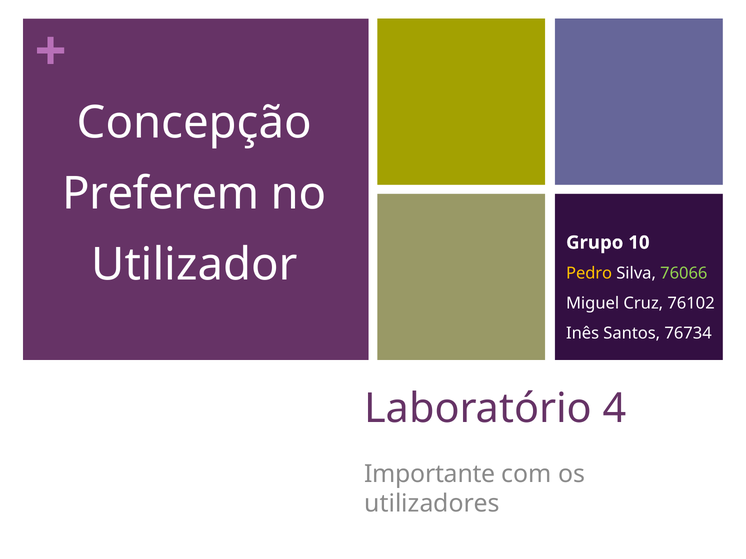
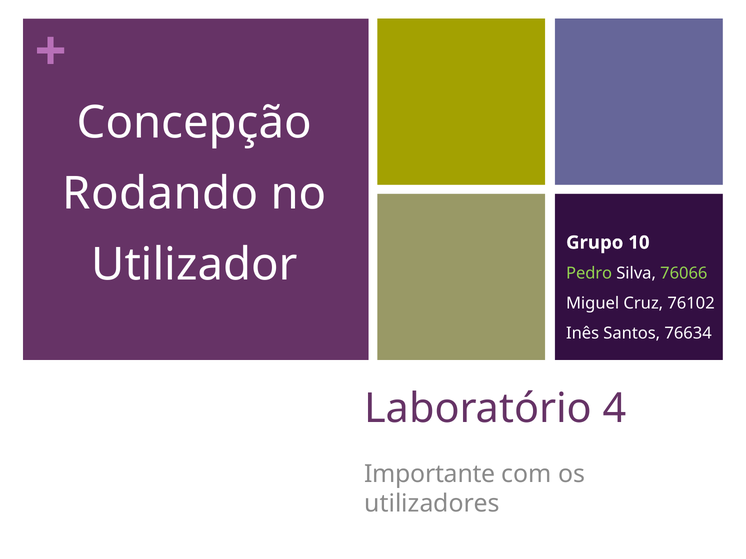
Preferem: Preferem -> Rodando (160, 194)
Pedro colour: yellow -> light green (589, 274)
76734: 76734 -> 76634 (688, 333)
